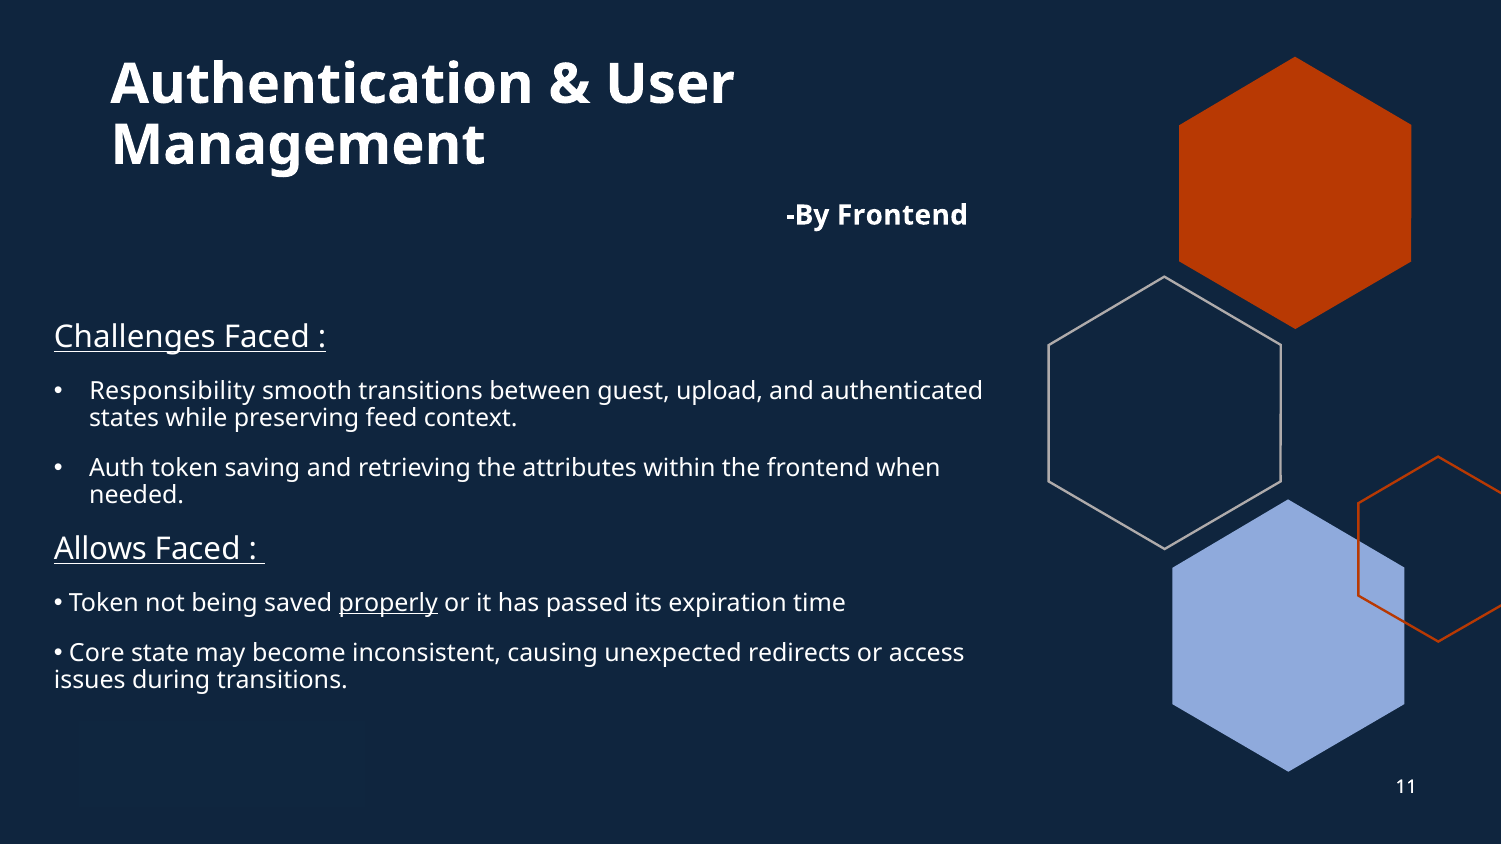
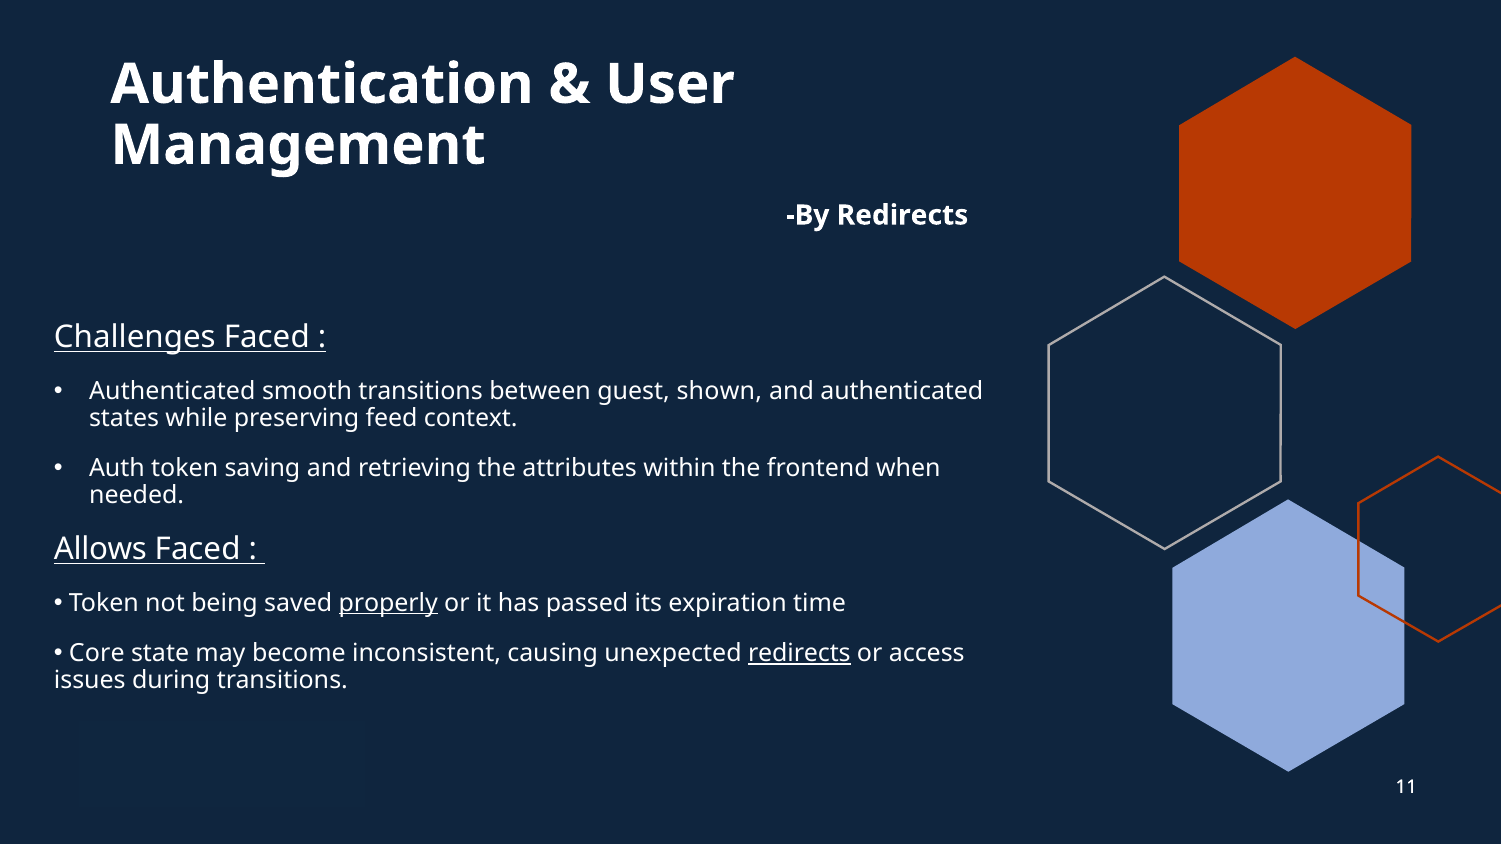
By Frontend: Frontend -> Redirects (903, 215)
Responsibility: Responsibility -> Authenticated (172, 391)
upload: upload -> shown (719, 391)
redirects underline: none -> present (799, 654)
